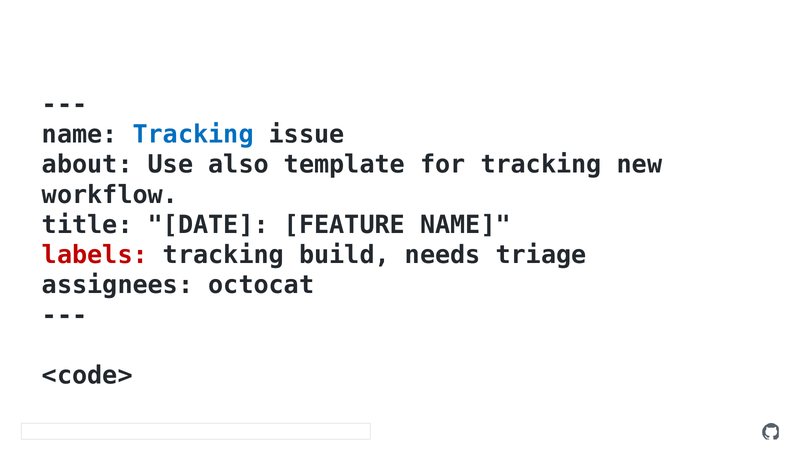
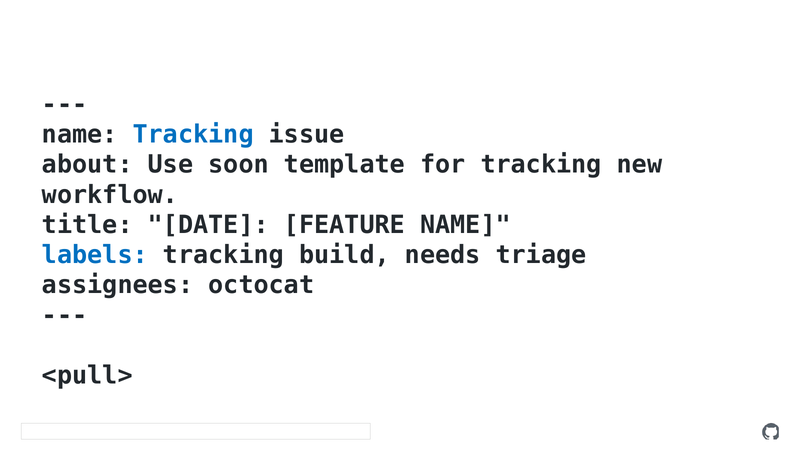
also: also -> soon (239, 165)
labels colour: red -> blue (95, 255)
<code>: <code> -> <pull> (87, 376)
